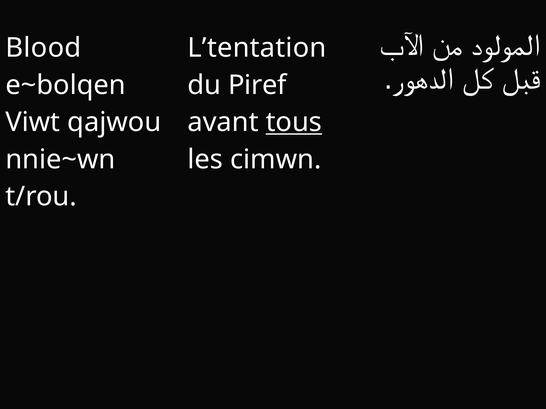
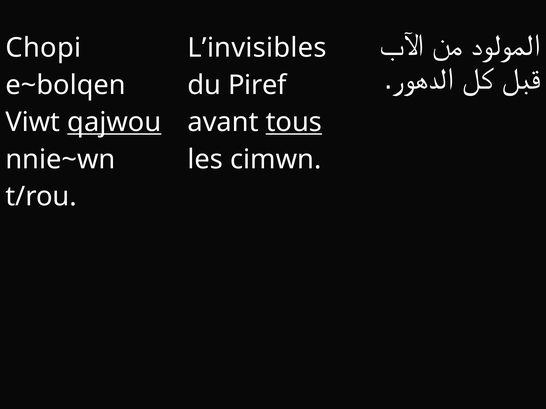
Blood: Blood -> Chopi (43, 48)
L’tentation: L’tentation -> L’invisibles (257, 48)
qajwou underline: none -> present (114, 122)
